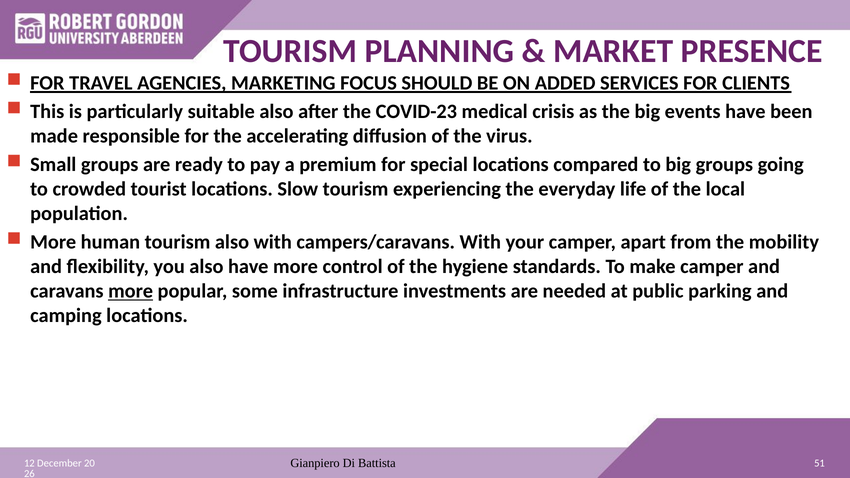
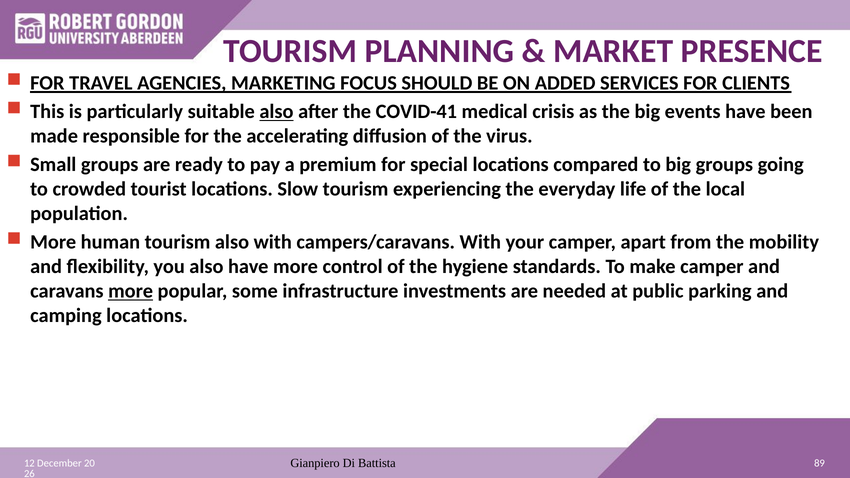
also underline: none -> present (276, 112)
COVID-23: COVID-23 -> COVID-41 (416, 112)
51: 51 -> 89 (819, 463)
